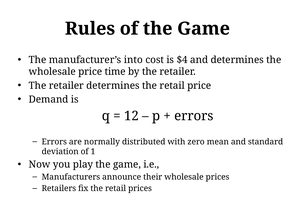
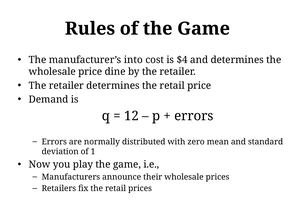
time: time -> dine (115, 71)
